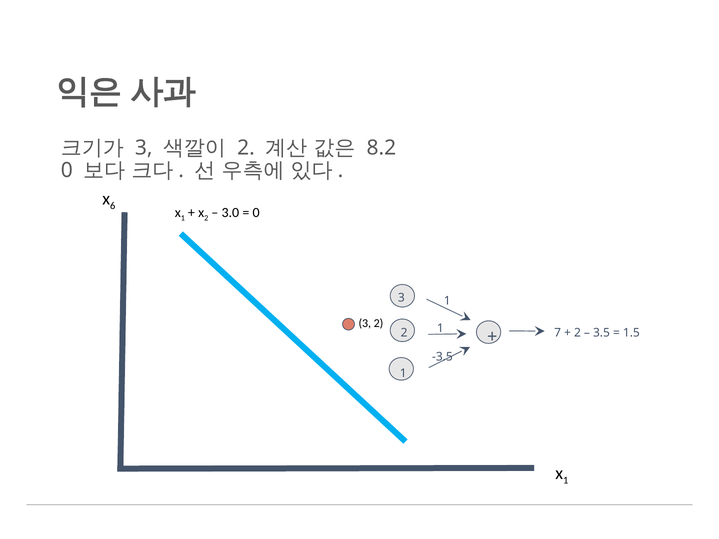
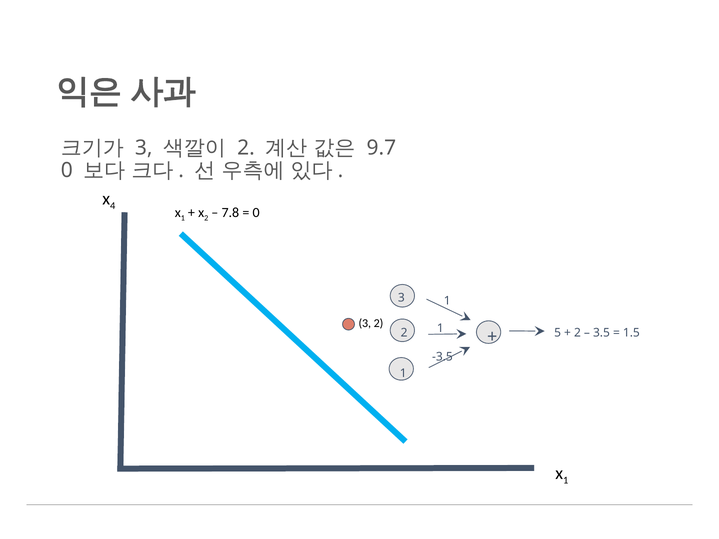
8.2: 8.2 -> 9.7 (381, 148)
6: 6 -> 4 (113, 206)
3.0: 3.0 -> 7.8 (230, 213)
7: 7 -> 5 (558, 333)
